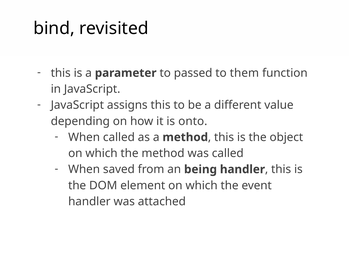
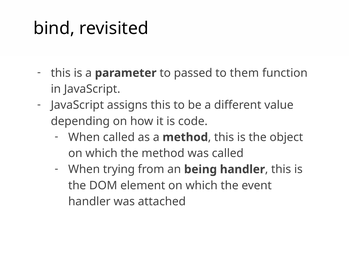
onto: onto -> code (193, 121)
saved: saved -> trying (119, 169)
